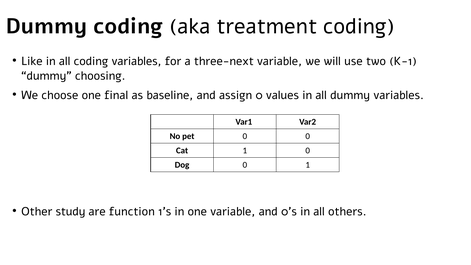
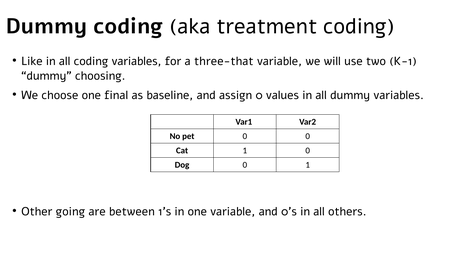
three-next: three-next -> three-that (224, 61)
study: study -> going (70, 211)
function: function -> between (132, 211)
